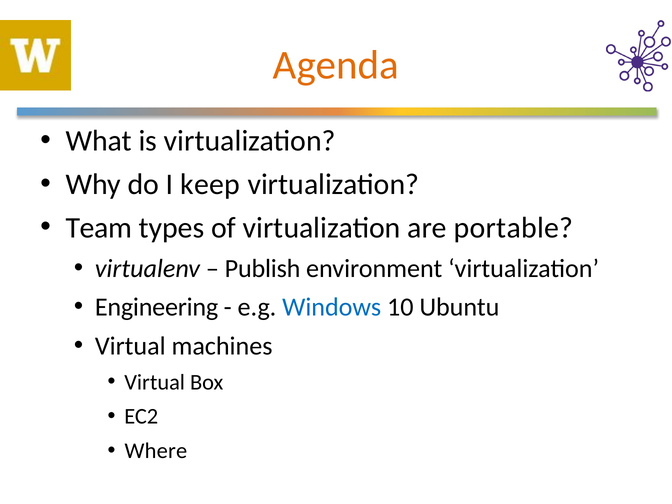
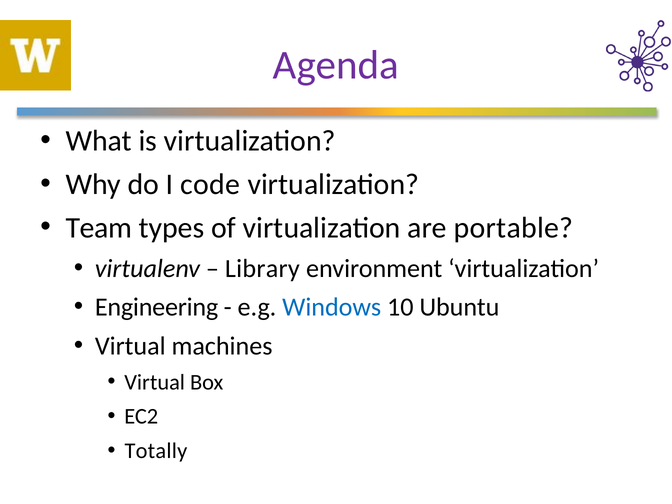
Agenda colour: orange -> purple (336, 65)
keep: keep -> code (210, 184)
Publish: Publish -> Library (262, 268)
Where: Where -> Totally (156, 451)
